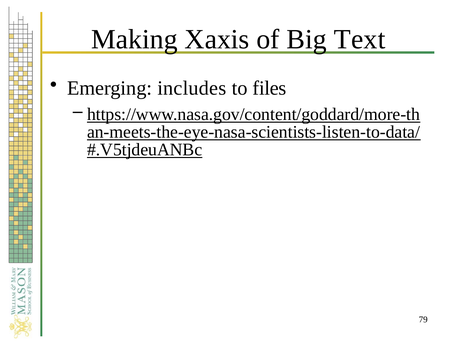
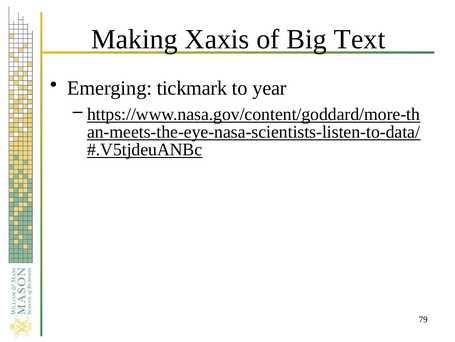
includes: includes -> tickmark (192, 88)
files: files -> year (270, 88)
